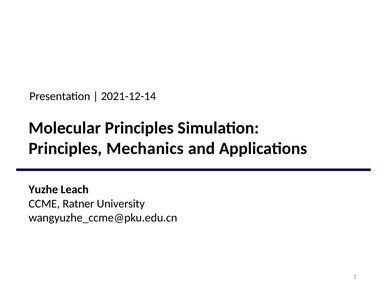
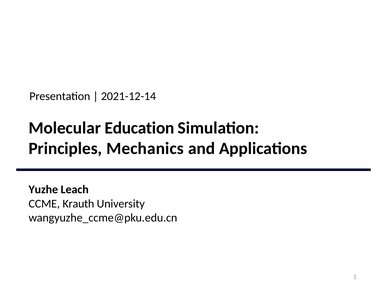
Molecular Principles: Principles -> Education (139, 128)
Ratner: Ratner -> Krauth (78, 204)
